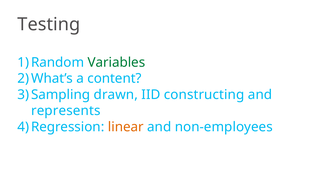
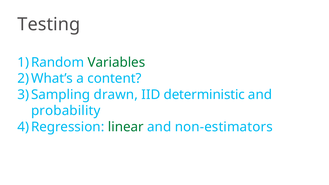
constructing: constructing -> deterministic (204, 95)
represents: represents -> probability (66, 111)
linear colour: orange -> green (126, 127)
non-employees: non-employees -> non-estimators (224, 127)
